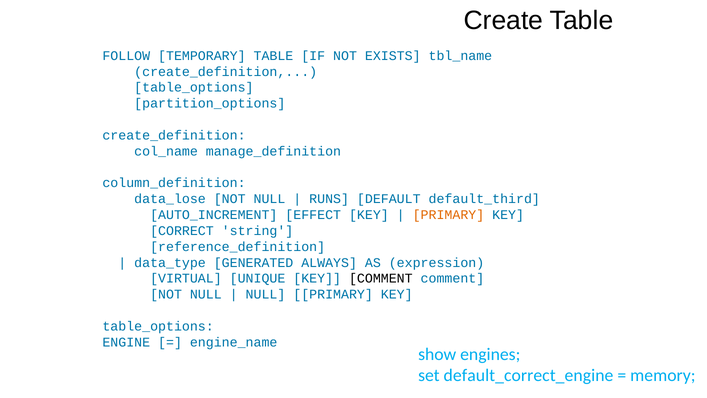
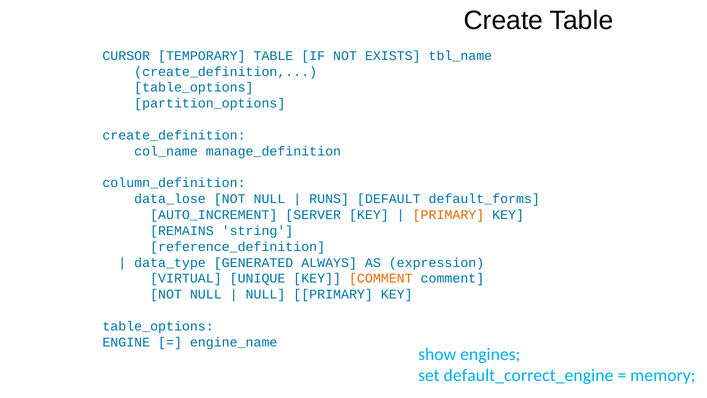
FOLLOW: FOLLOW -> CURSOR (126, 56)
default_third: default_third -> default_forms (484, 199)
EFFECT: EFFECT -> SERVER (313, 215)
CORRECT: CORRECT -> REMAINS (182, 231)
COMMENT colour: black -> orange (381, 278)
